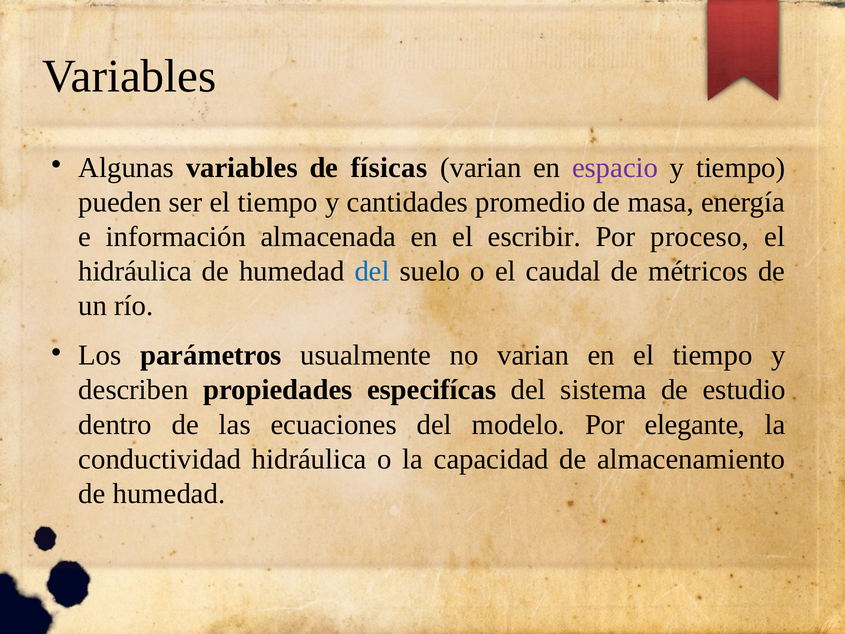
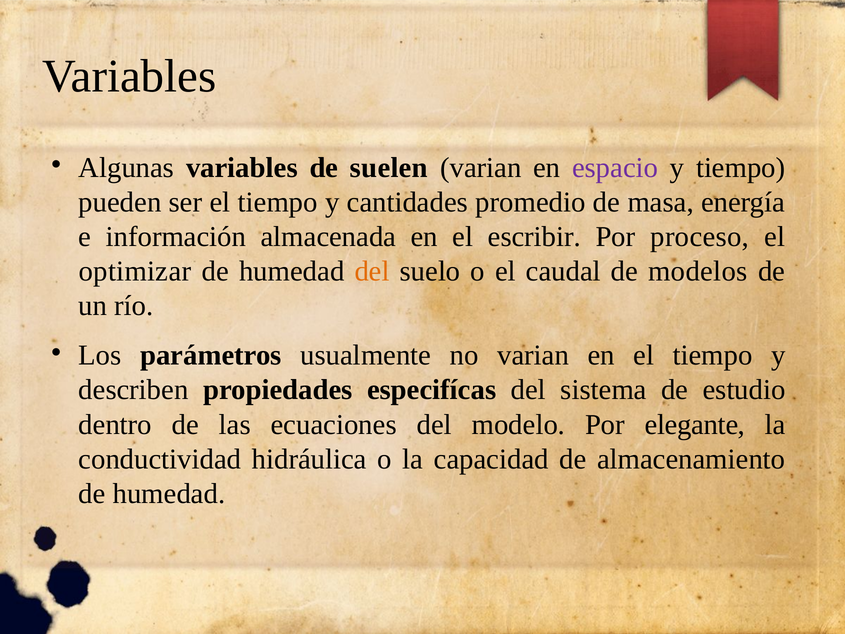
físicas: físicas -> suelen (389, 168)
hidráulica: hidráulica -> optimizar (135, 271)
del colour: blue -> orange (372, 271)
métricos: métricos -> modelos (698, 271)
